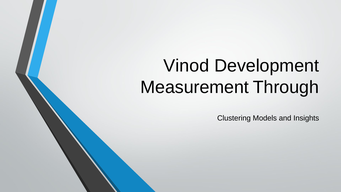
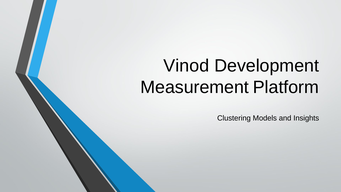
Through: Through -> Platform (286, 87)
